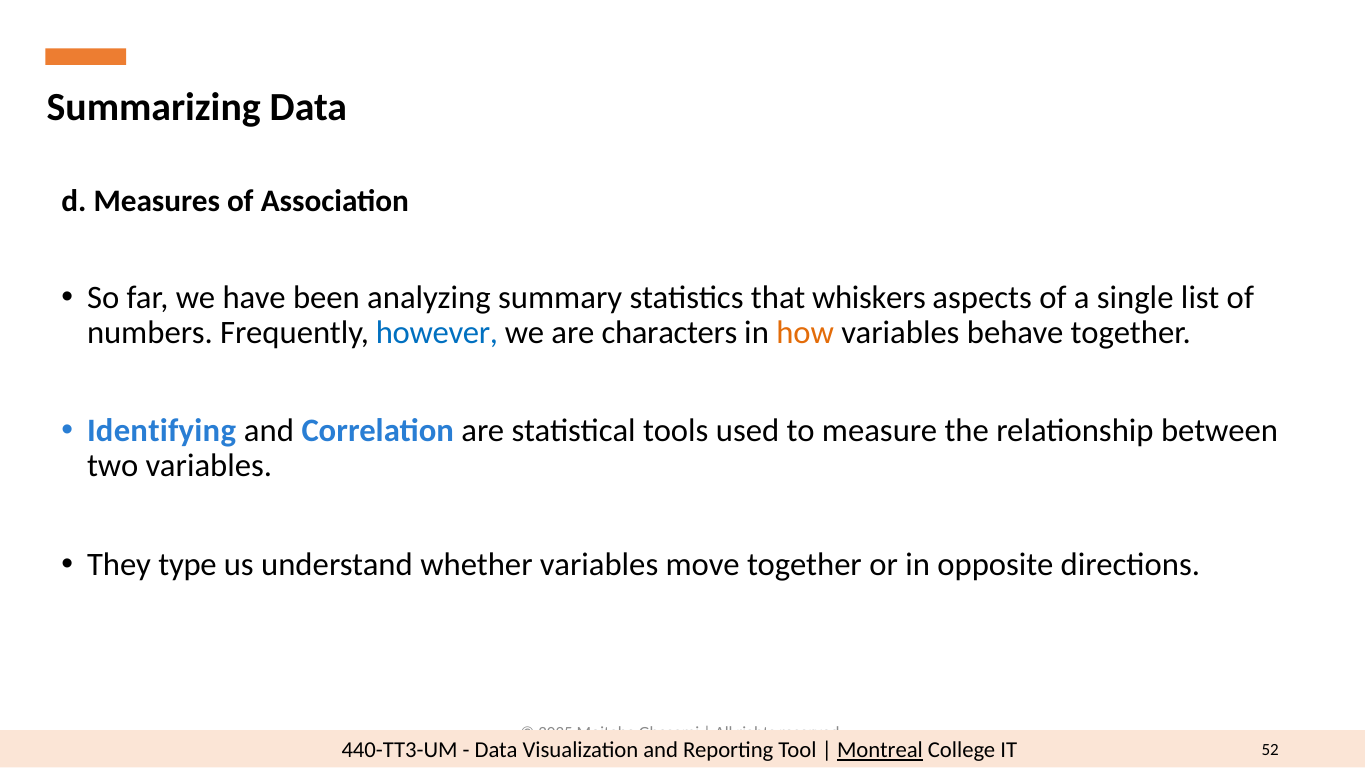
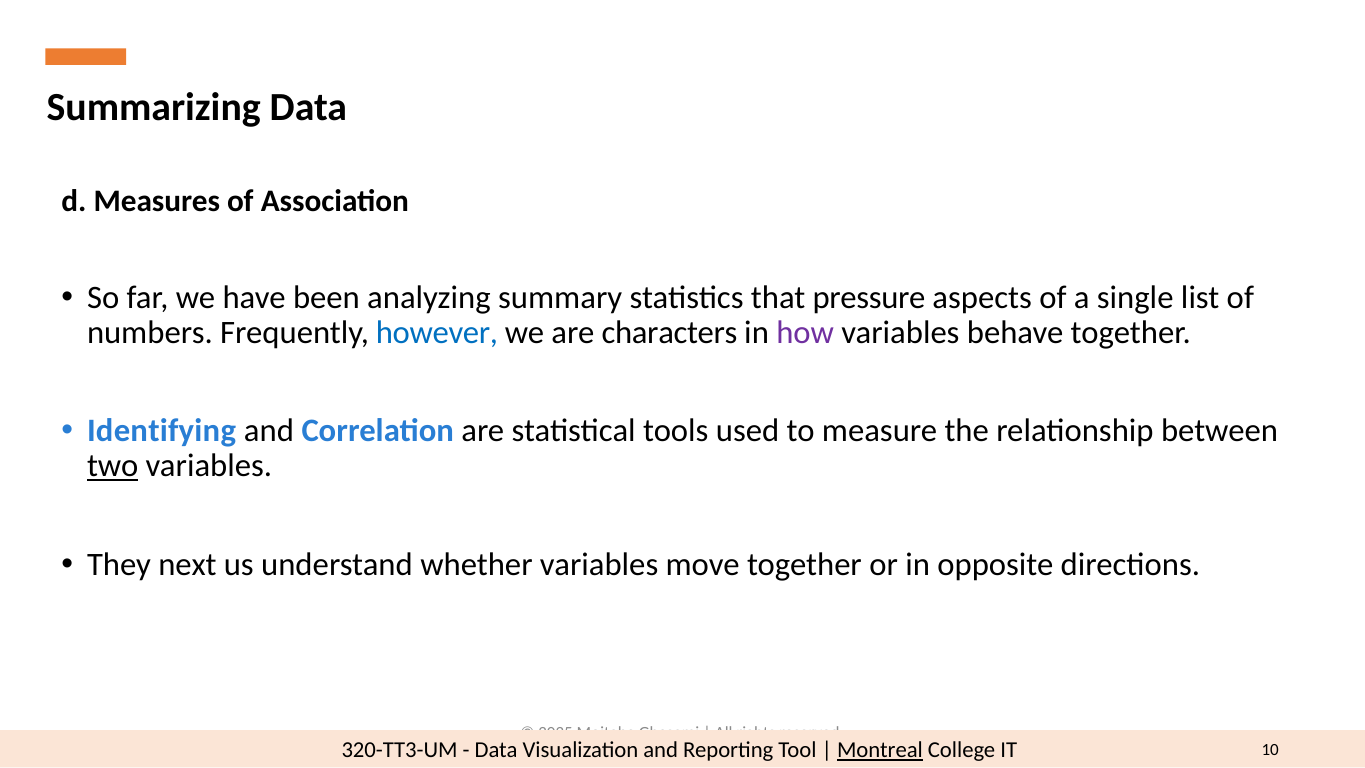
whiskers: whiskers -> pressure (869, 298)
how colour: orange -> purple (805, 333)
two underline: none -> present (113, 466)
type: type -> next (187, 565)
440-TT3-UM: 440-TT3-UM -> 320-TT3-UM (399, 750)
52: 52 -> 10 (1270, 750)
